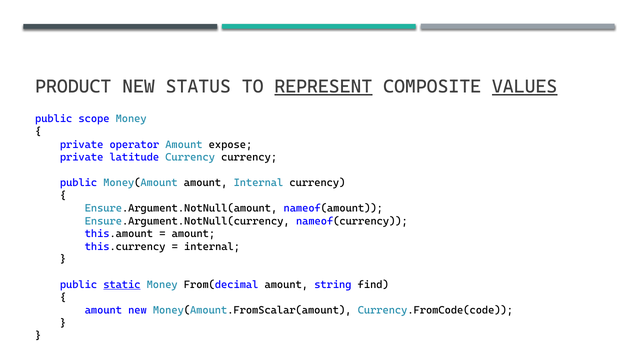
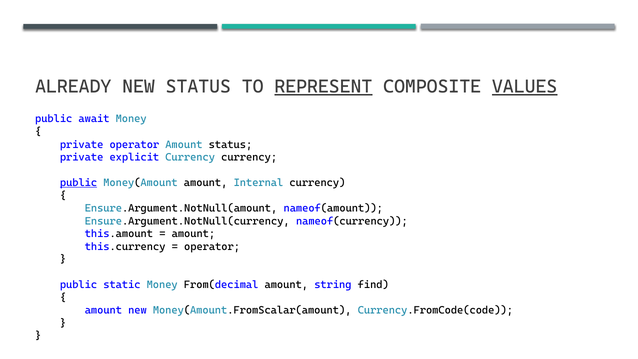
PRODUCT: PRODUCT -> ALREADY (73, 87)
scope: scope -> await (94, 119)
Amount expose: expose -> status (230, 144)
latitude: latitude -> explicit (134, 157)
public underline: none -> present (79, 183)
internal: internal -> operator (212, 246)
static underline: present -> none (122, 285)
